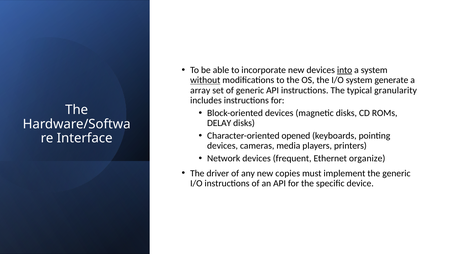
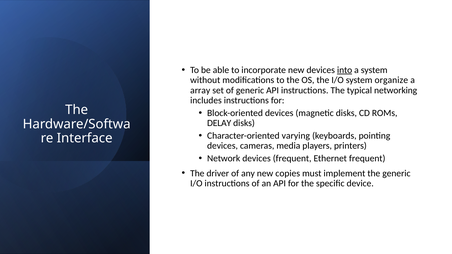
without underline: present -> none (205, 80)
generate: generate -> organize (391, 80)
granularity: granularity -> networking (396, 90)
opened: opened -> varying (296, 136)
Ethernet organize: organize -> frequent (367, 159)
